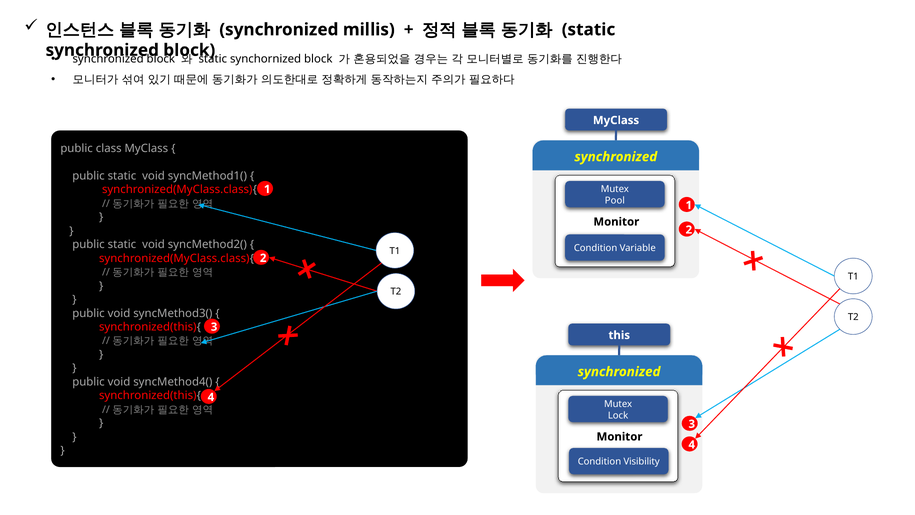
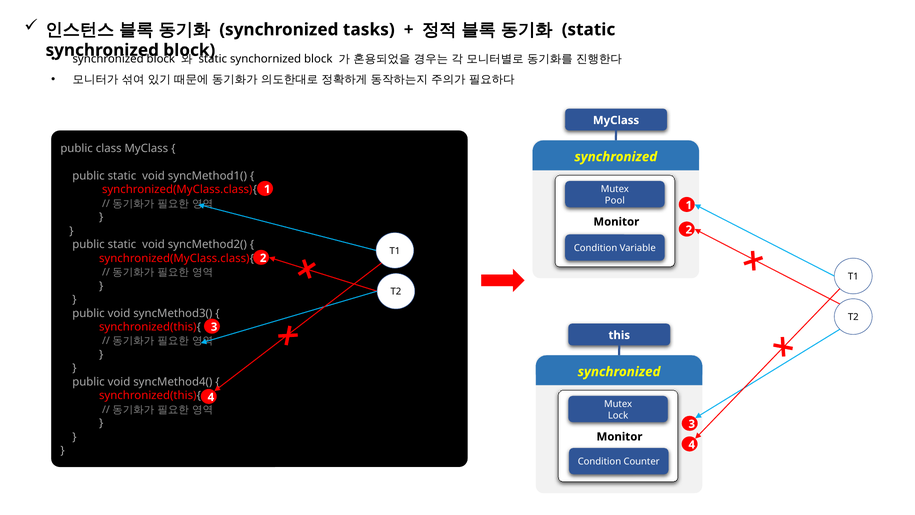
millis: millis -> tasks (369, 30)
Visibility: Visibility -> Counter (642, 461)
